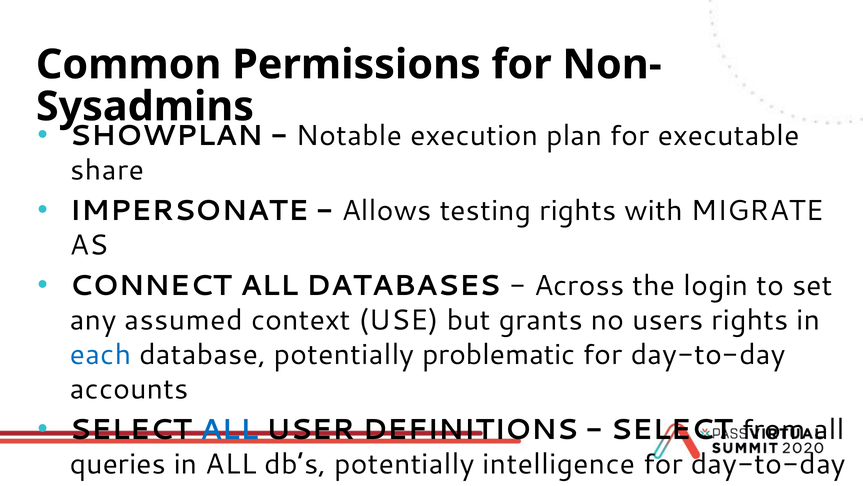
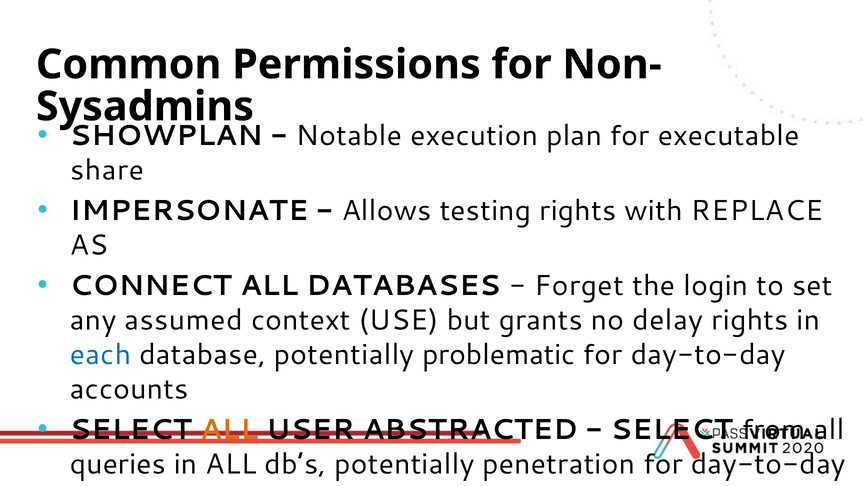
MIGRATE: MIGRATE -> REPLACE (757, 211)
Across: Across -> Forget (579, 285)
users: users -> delay (668, 320)
ALL colour: blue -> orange (229, 429)
DEFINITIONS: DEFINITIONS -> ABSTRACTED (470, 429)
intelligence: intelligence -> penetration (559, 464)
